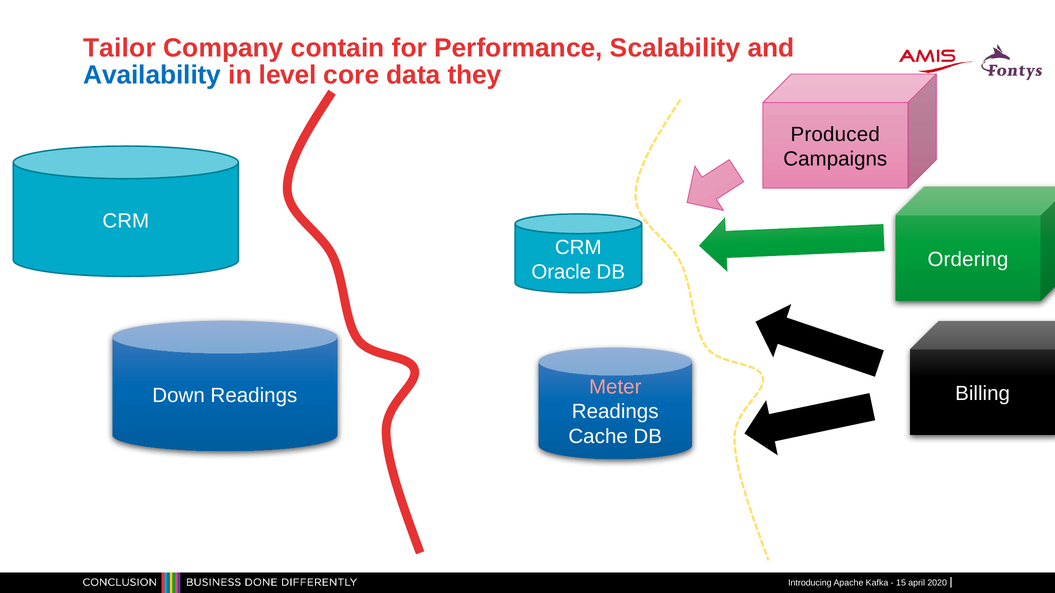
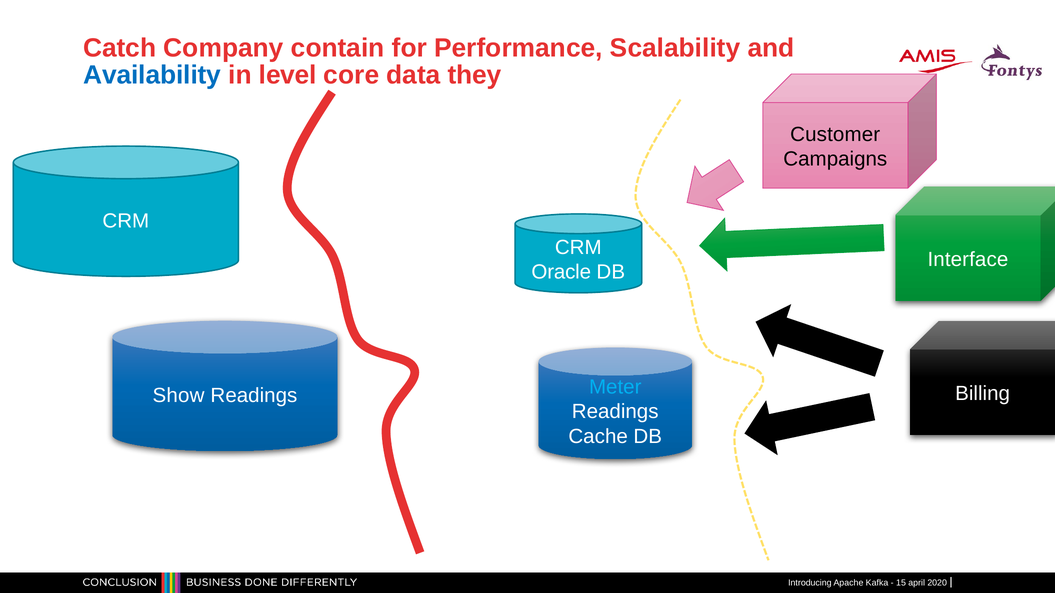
Tailor: Tailor -> Catch (120, 48)
Produced: Produced -> Customer (835, 135)
Ordering: Ordering -> Interface (968, 260)
Meter colour: pink -> light blue (615, 387)
Down: Down -> Show (179, 396)
